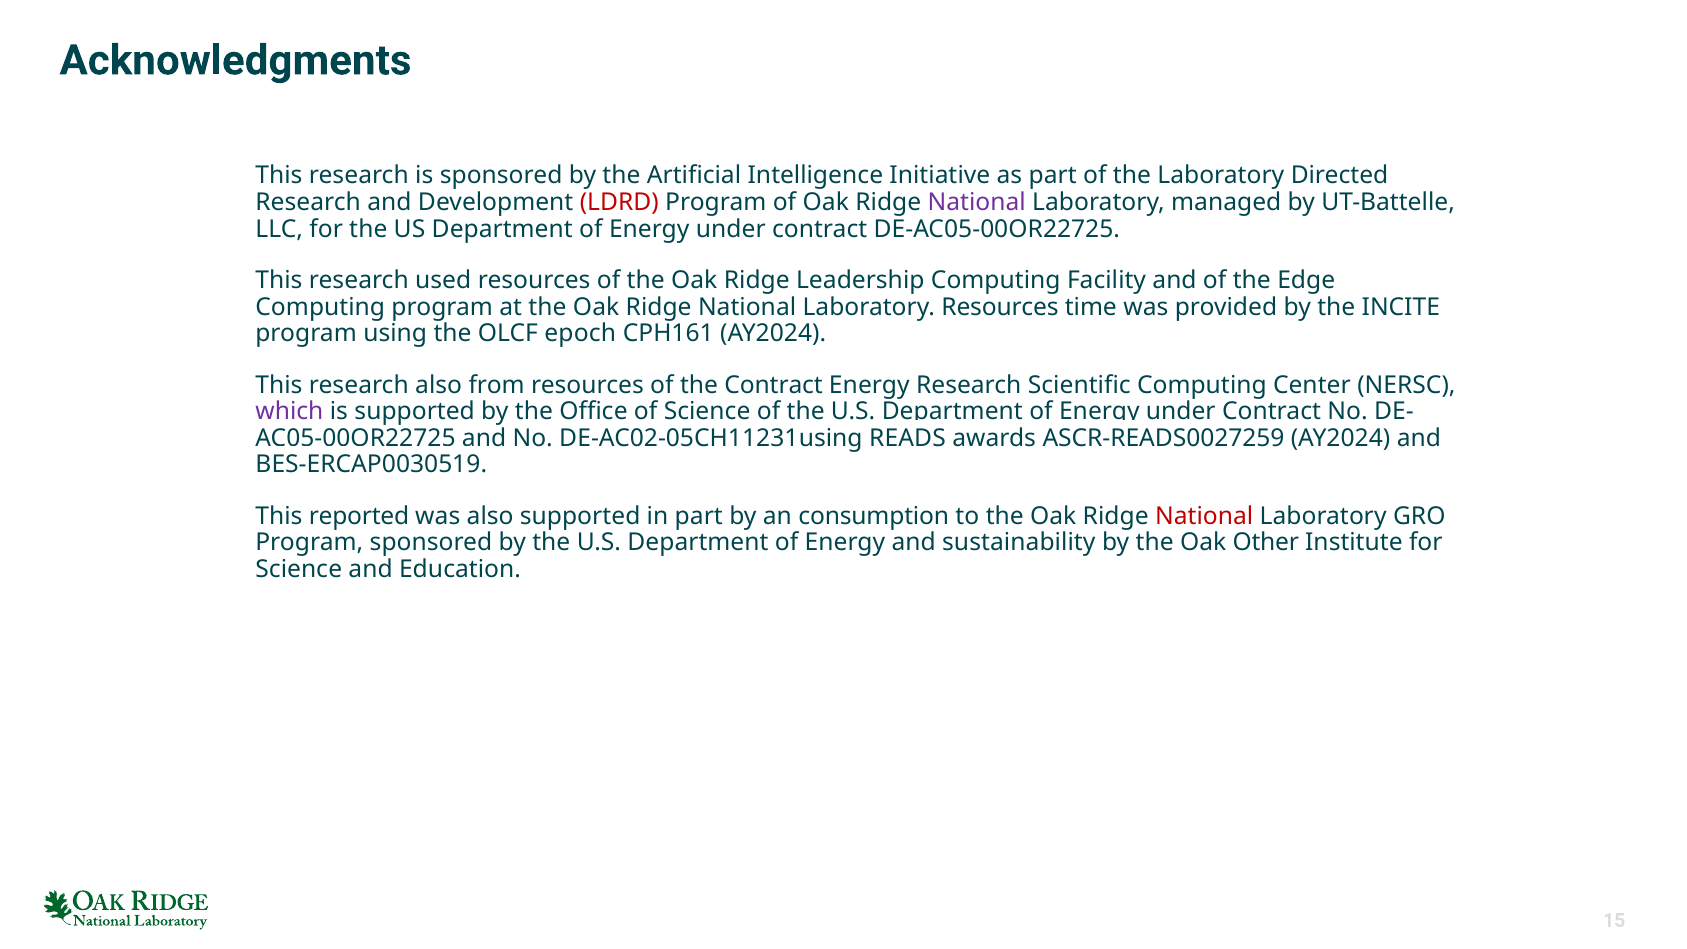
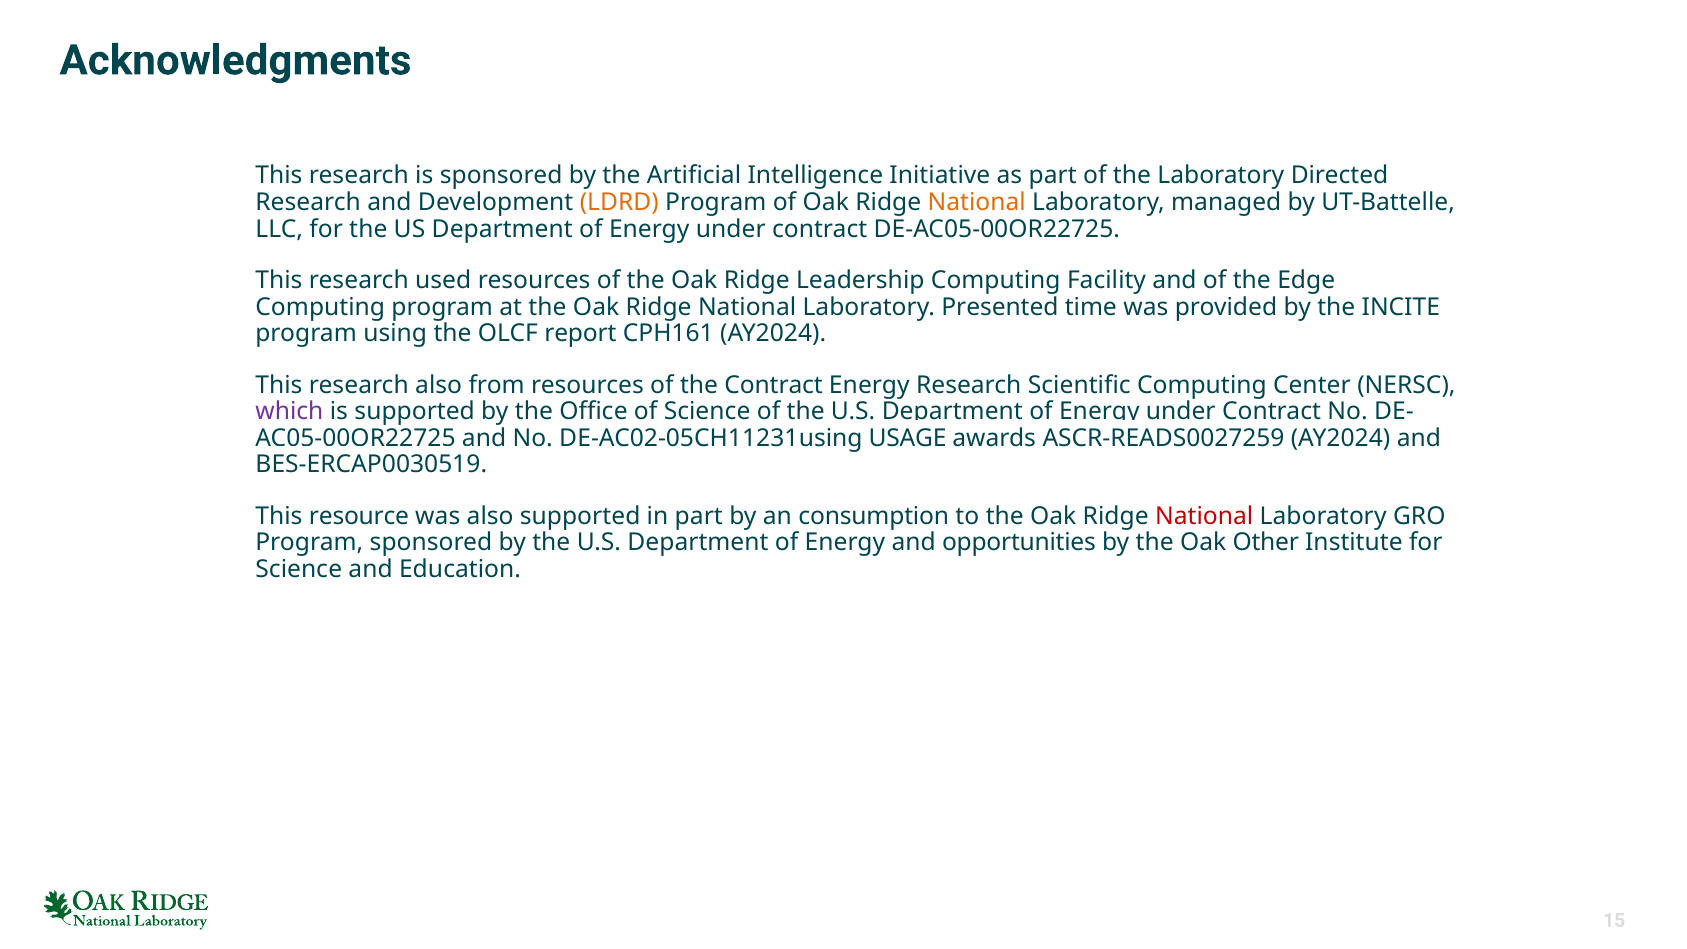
LDRD colour: red -> orange (619, 202)
National colour: purple -> orange (977, 202)
Laboratory Resources: Resources -> Presented (1000, 307)
epoch: epoch -> report (580, 333)
READS: READS -> USAGE (908, 438)
reported: reported -> resource (359, 516)
sustainability: sustainability -> opportunities (1019, 543)
